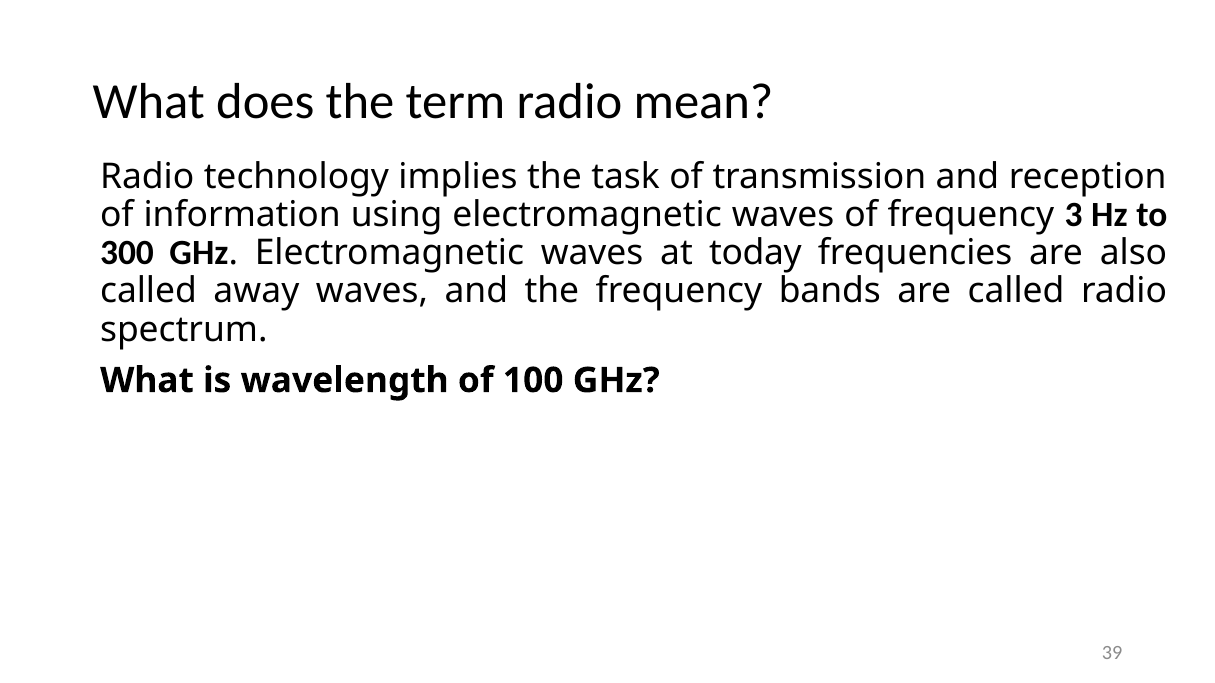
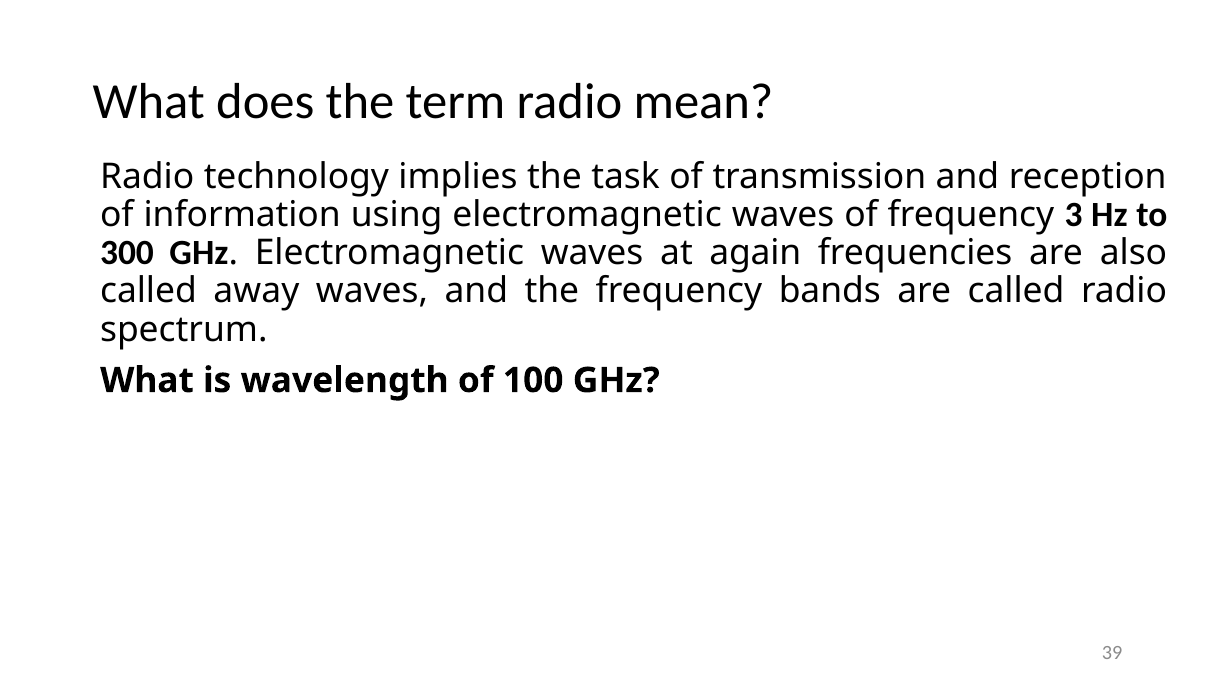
today: today -> again (755, 253)
